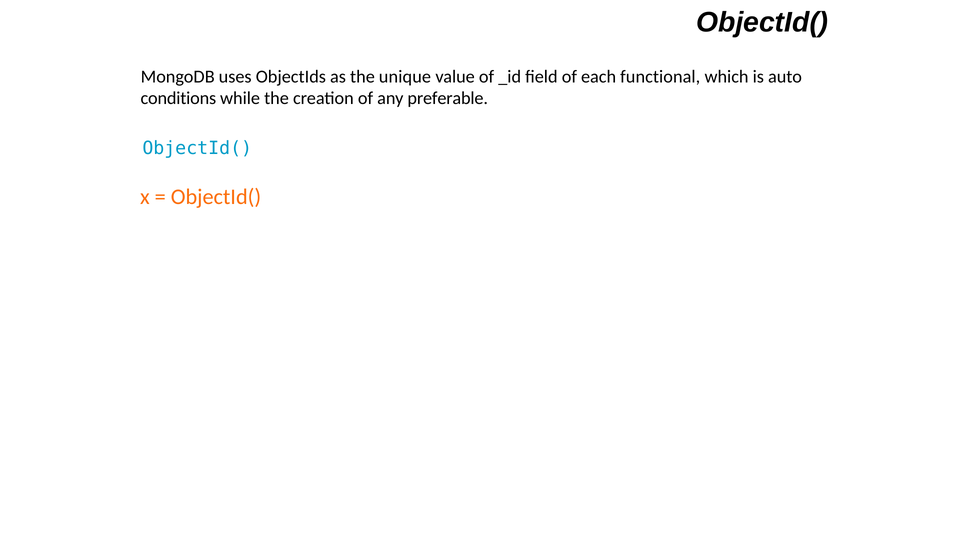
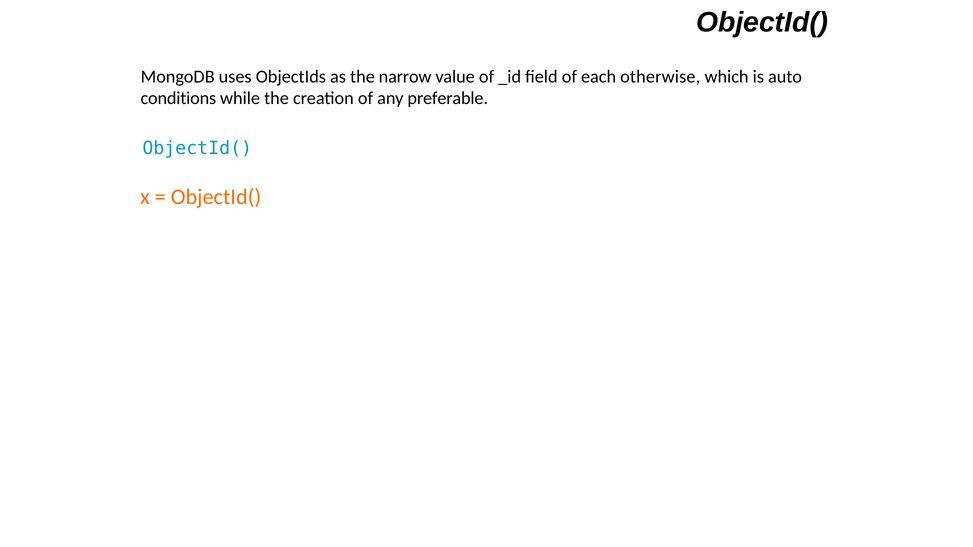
unique: unique -> narrow (405, 77)
functional: functional -> otherwise (660, 77)
